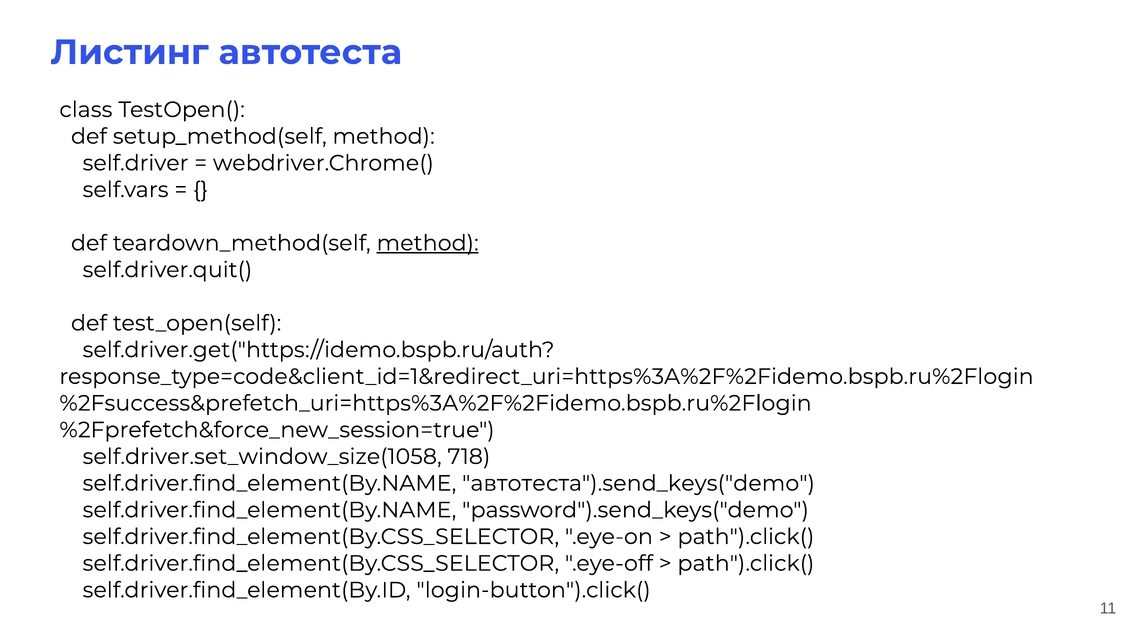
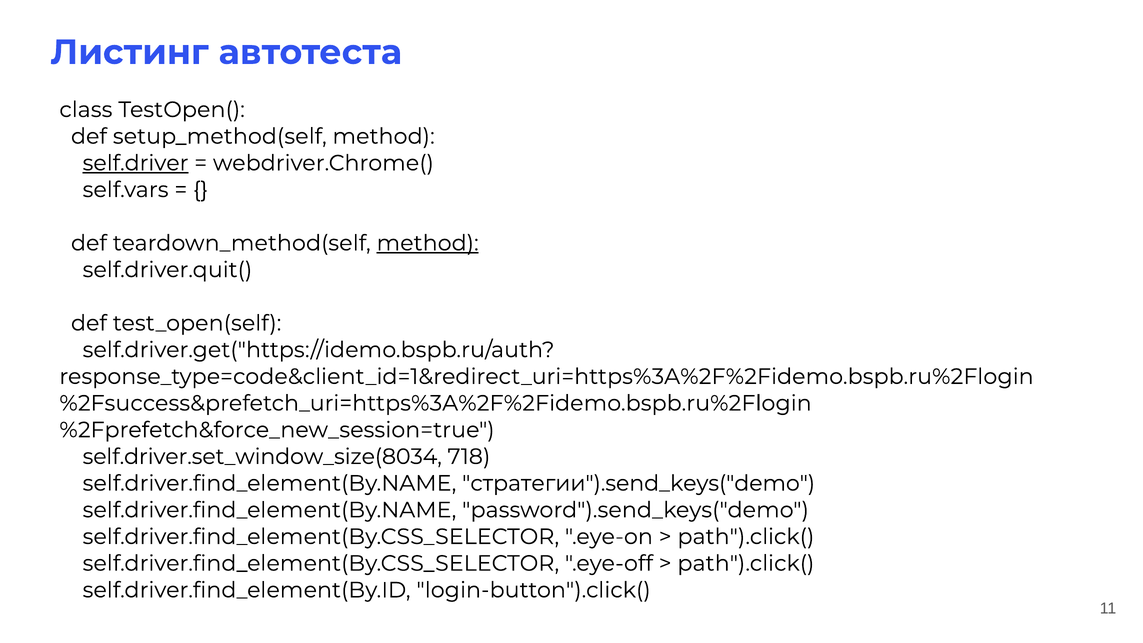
self.driver underline: none -> present (136, 163)
self.driver.set_window_size(1058: self.driver.set_window_size(1058 -> self.driver.set_window_size(8034 (262, 457)
автотеста").send_keys("demo: автотеста").send_keys("demo -> стратегии").send_keys("demo (639, 483)
